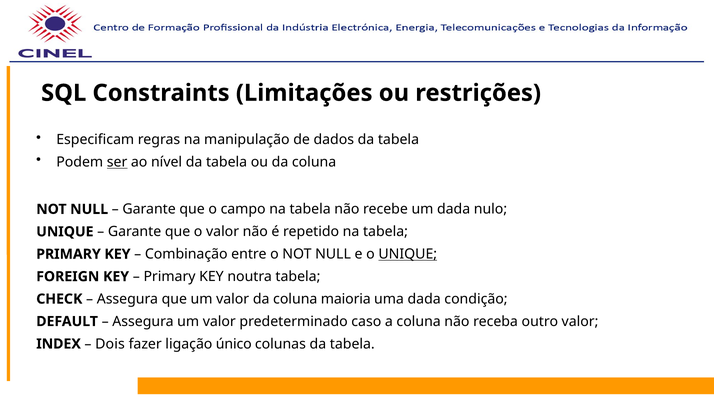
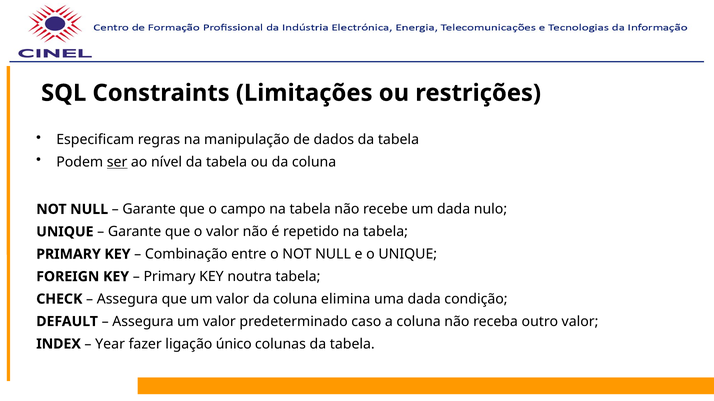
UNIQUE underline: present -> none (408, 255)
maioria: maioria -> elimina (346, 299)
Dois: Dois -> Year (110, 344)
